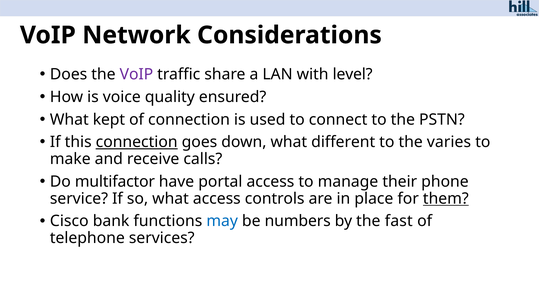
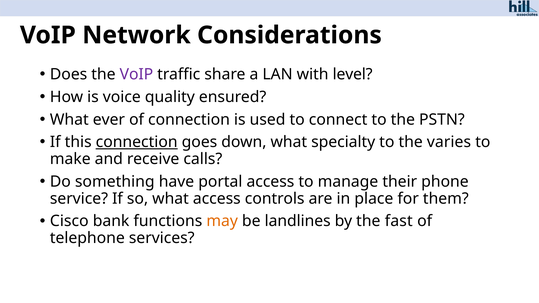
kept: kept -> ever (109, 120)
different: different -> specialty (343, 142)
multifactor: multifactor -> something (115, 182)
them underline: present -> none (446, 199)
may colour: blue -> orange (222, 221)
numbers: numbers -> landlines (298, 221)
